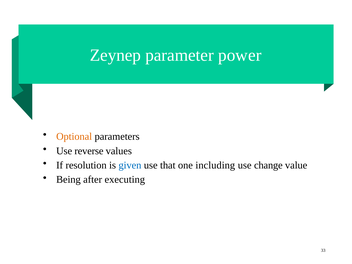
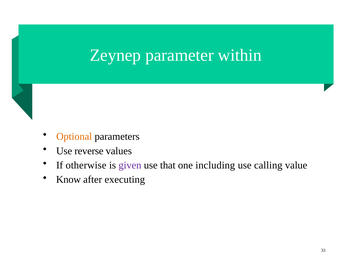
power: power -> within (240, 55)
resolution: resolution -> otherwise (86, 165)
given colour: blue -> purple (130, 165)
change: change -> calling (268, 165)
Being: Being -> Know (69, 180)
